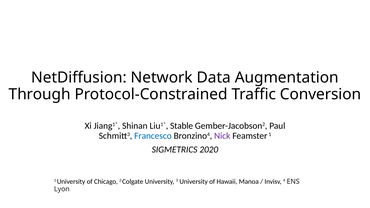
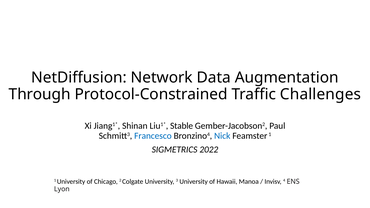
Conversion: Conversion -> Challenges (320, 94)
Nick colour: purple -> blue (222, 136)
2020: 2020 -> 2022 (209, 150)
